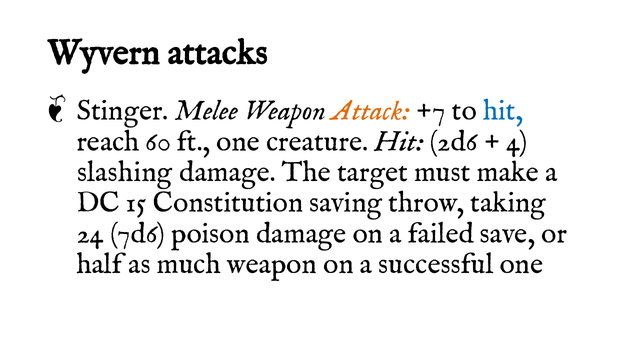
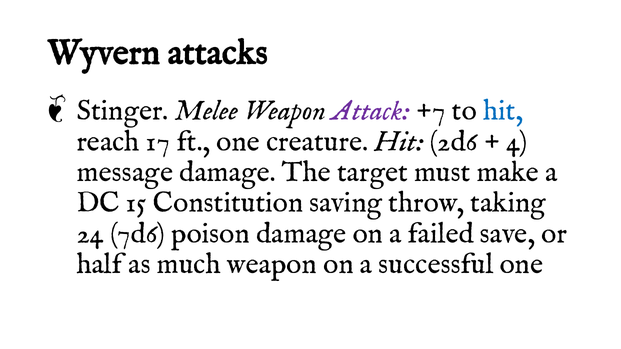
Attack colour: orange -> purple (371, 111)
60: 60 -> 17 (158, 141)
slashing: slashing -> message (125, 172)
